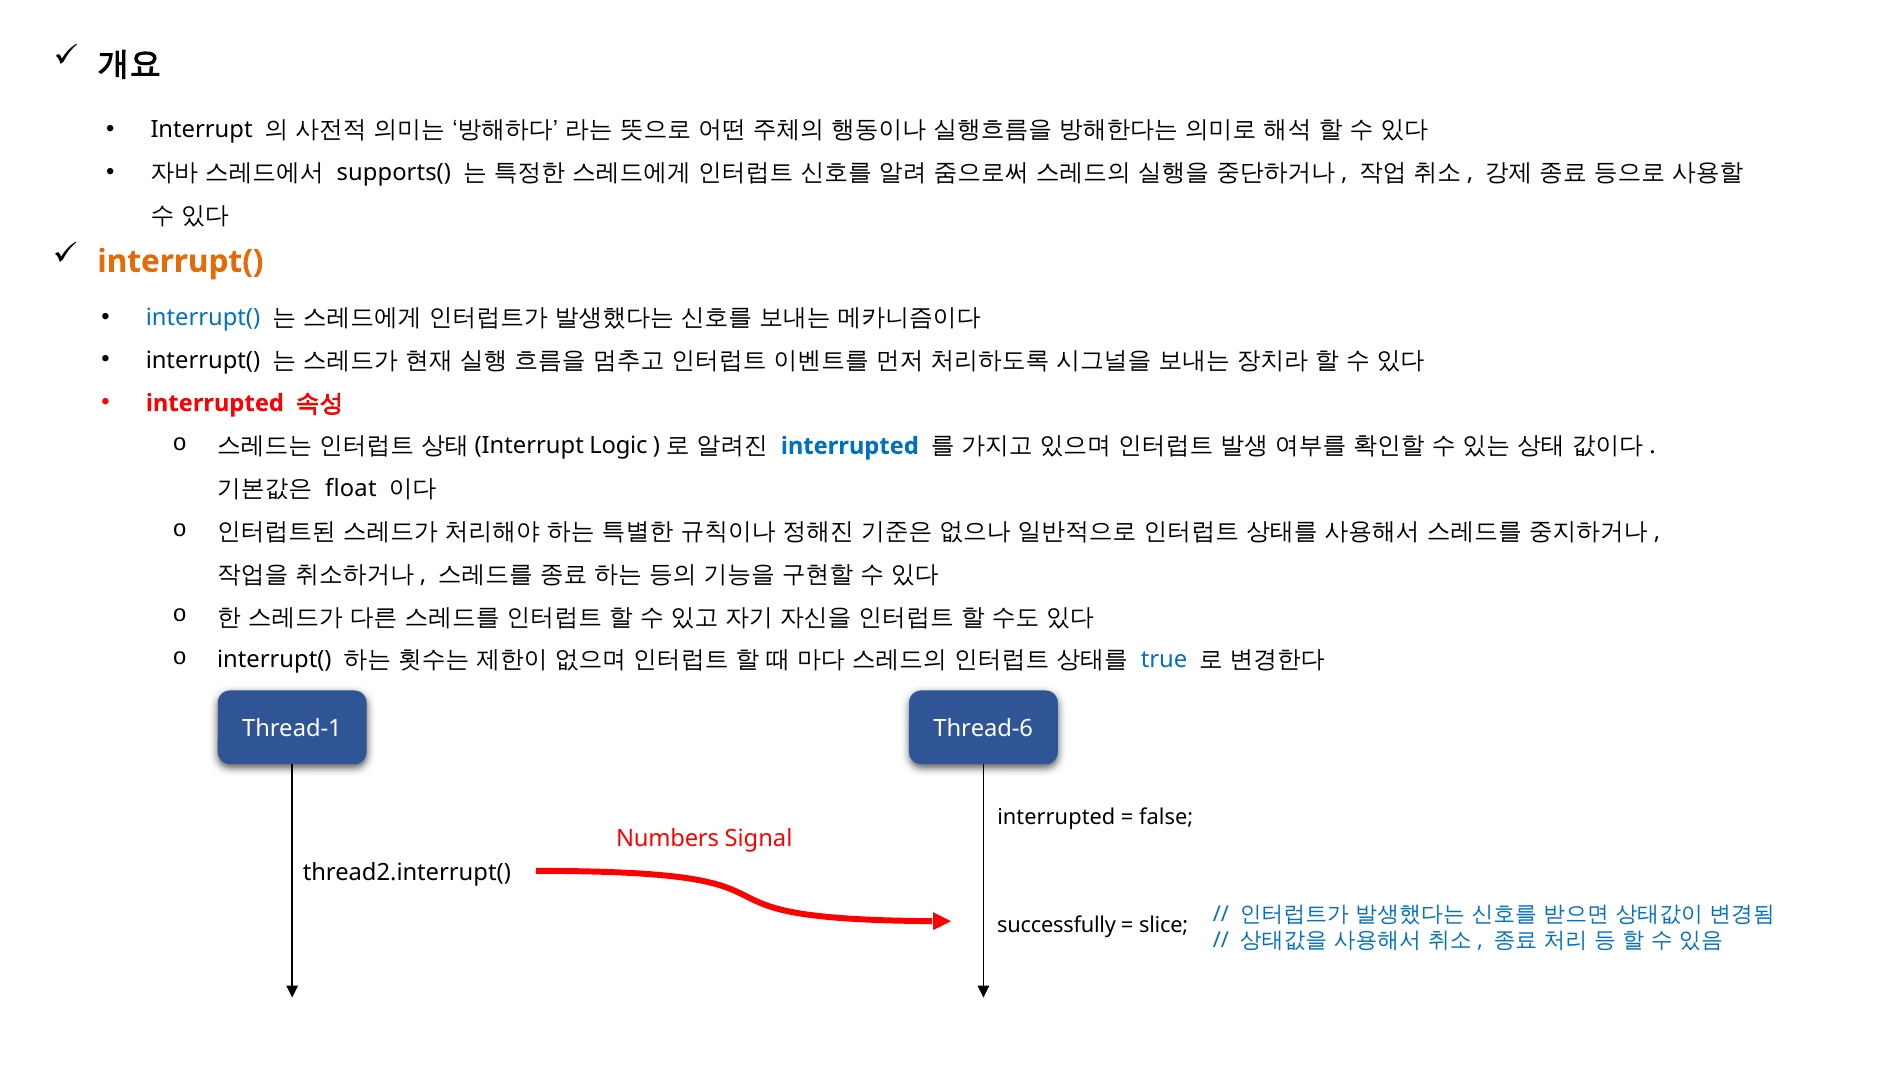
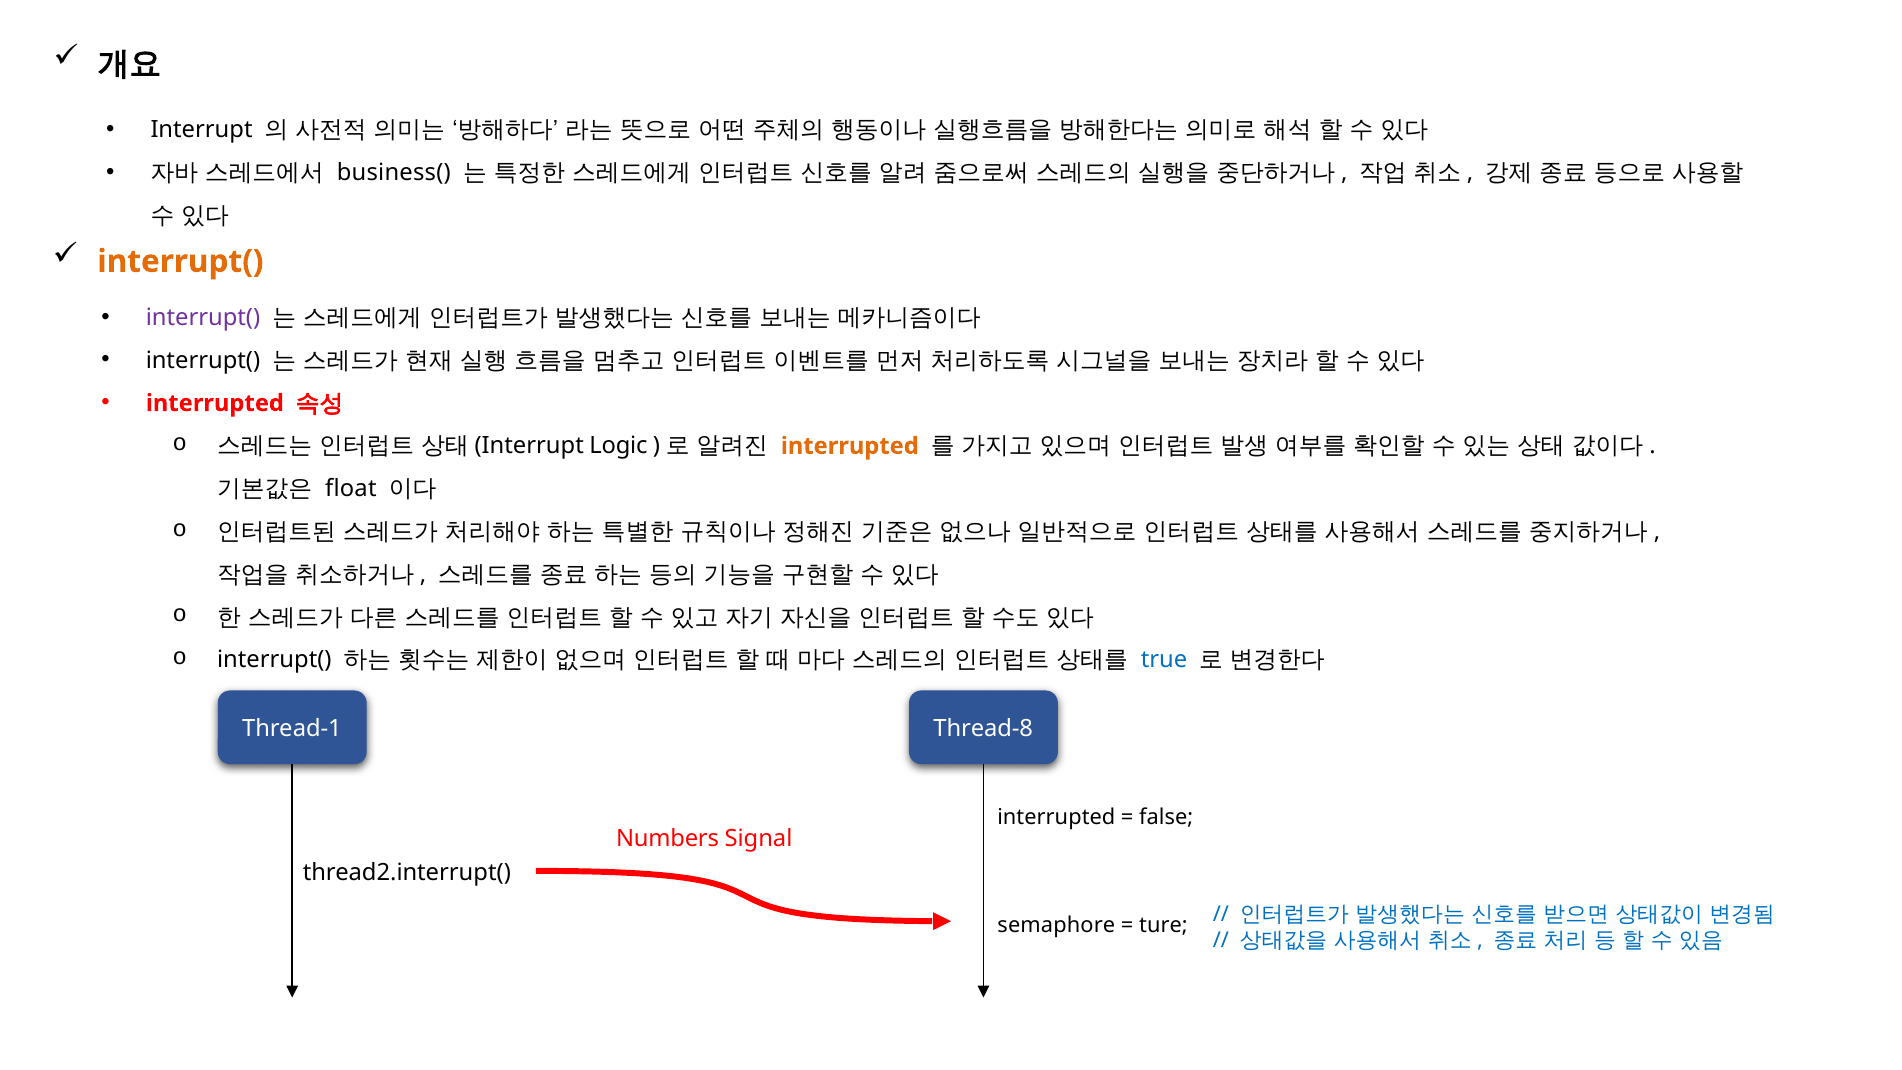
supports(: supports( -> business( (394, 173)
interrupt( colour: blue -> purple (203, 318)
interrupted colour: blue -> orange (850, 446)
Thread-6: Thread-6 -> Thread-8 (983, 729)
successfully: successfully -> semaphore (1056, 925)
slice: slice -> ture (1164, 925)
